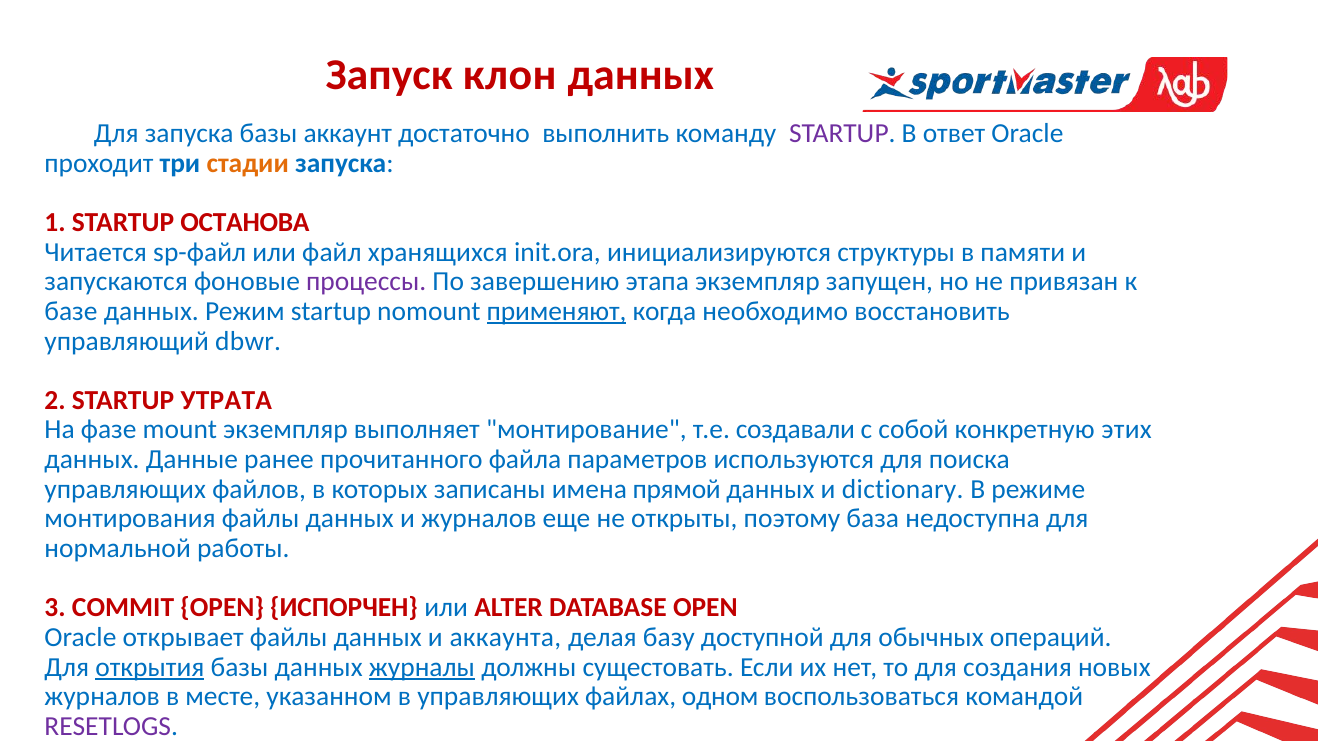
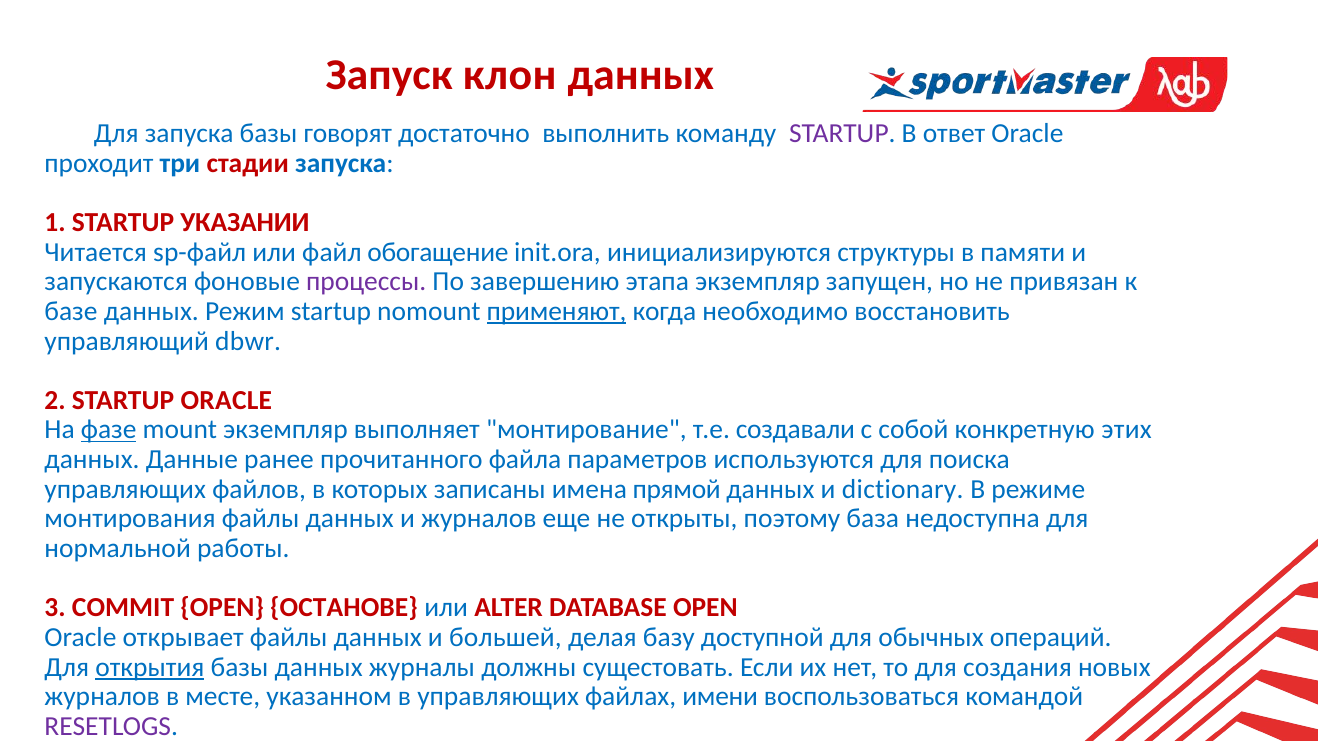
аккаунт: аккаунт -> говорят (348, 134)
стадии colour: orange -> red (248, 163)
ОСТАНОВА: ОСТАНОВА -> УКАЗАНИИ (245, 222)
хранящихся: хранящихся -> обогащение (438, 252)
STARTUP УТРАТА: УТРАТА -> ORACLE (226, 400)
фазе underline: none -> present (109, 430)
ИСПОРЧЕН: ИСПОРЧЕН -> ОСТАНОВЕ (344, 608)
аккаунта: аккаунта -> большей (505, 638)
журналы underline: present -> none (422, 667)
одном: одном -> имени (720, 697)
